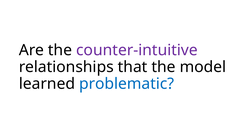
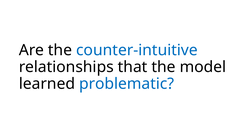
counter-intuitive colour: purple -> blue (137, 50)
